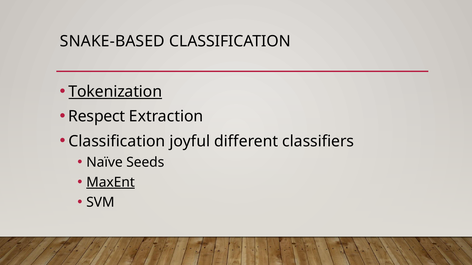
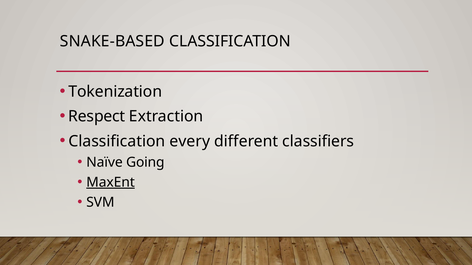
Tokenization underline: present -> none (115, 92)
joyful: joyful -> every (190, 141)
Seeds: Seeds -> Going (145, 163)
